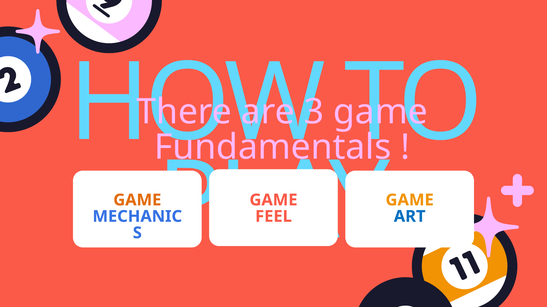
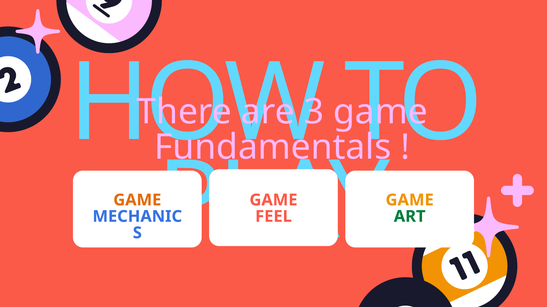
ART colour: blue -> green (410, 217)
